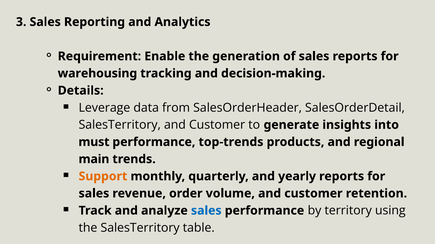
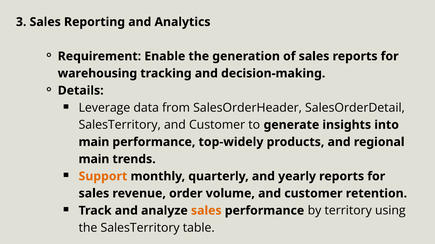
must: must -> main (94, 142)
top-trends: top-trends -> top-widely (231, 142)
sales colour: blue -> orange (206, 211)
